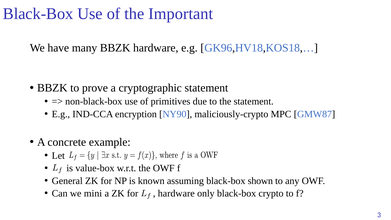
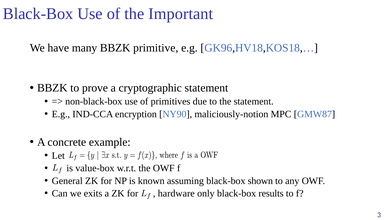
BBZK hardware: hardware -> primitive (156, 48)
maliciously-crypto: maliciously-crypto -> maliciously-notion (231, 114)
mini: mini -> exits (93, 193)
crypto: crypto -> results (271, 193)
